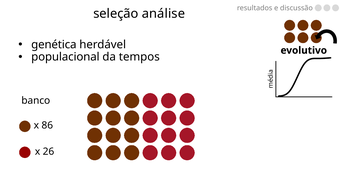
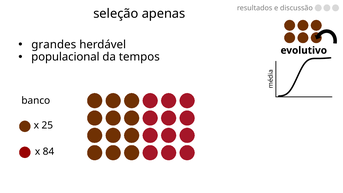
análise: análise -> apenas (164, 14)
genética: genética -> grandes (54, 45)
86: 86 -> 25 (47, 125)
26: 26 -> 84 (48, 152)
